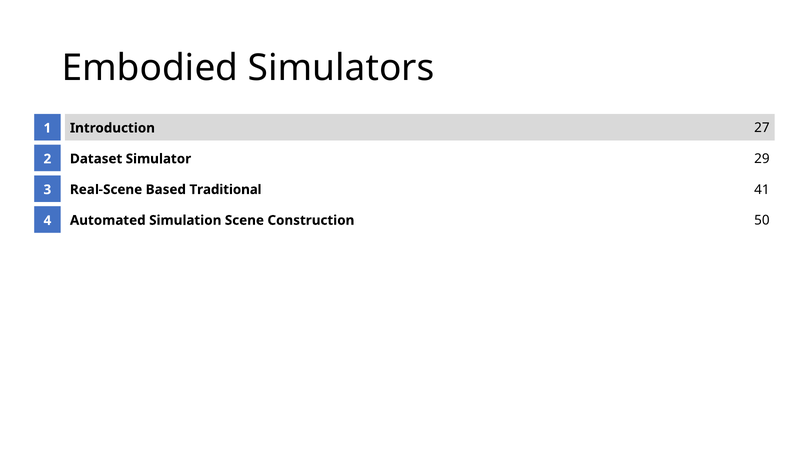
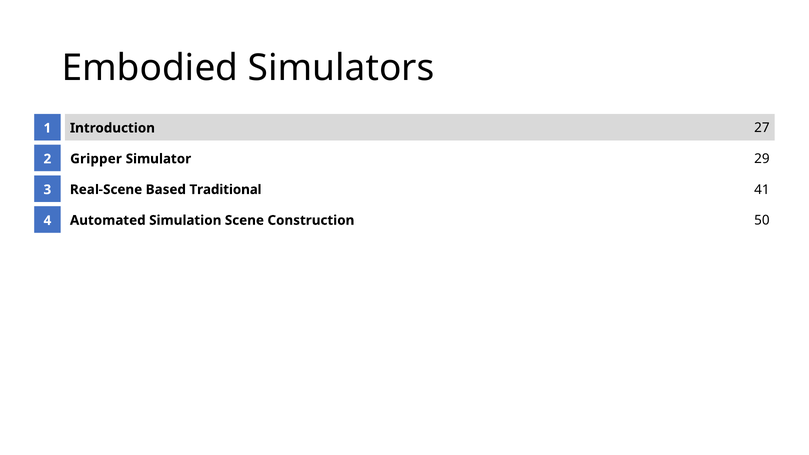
Dataset: Dataset -> Gripper (96, 159)
